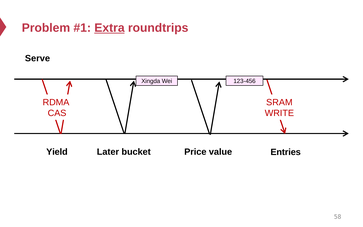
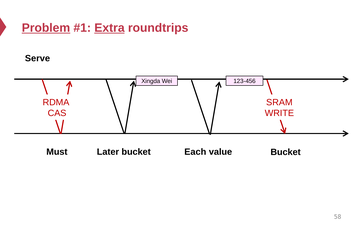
Problem underline: none -> present (46, 28)
Yield: Yield -> Must (57, 152)
Price: Price -> Each (195, 152)
value Entries: Entries -> Bucket (286, 152)
